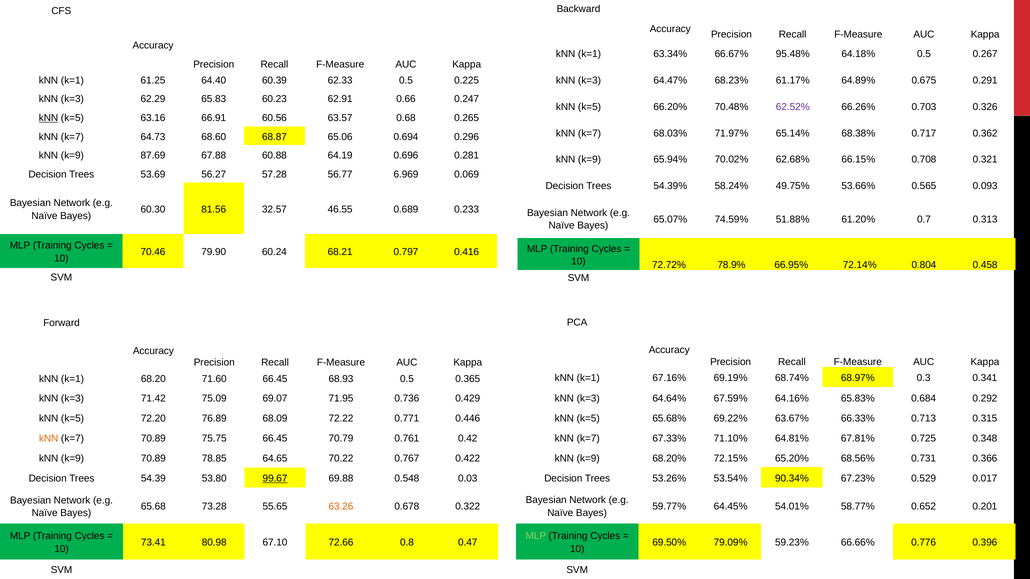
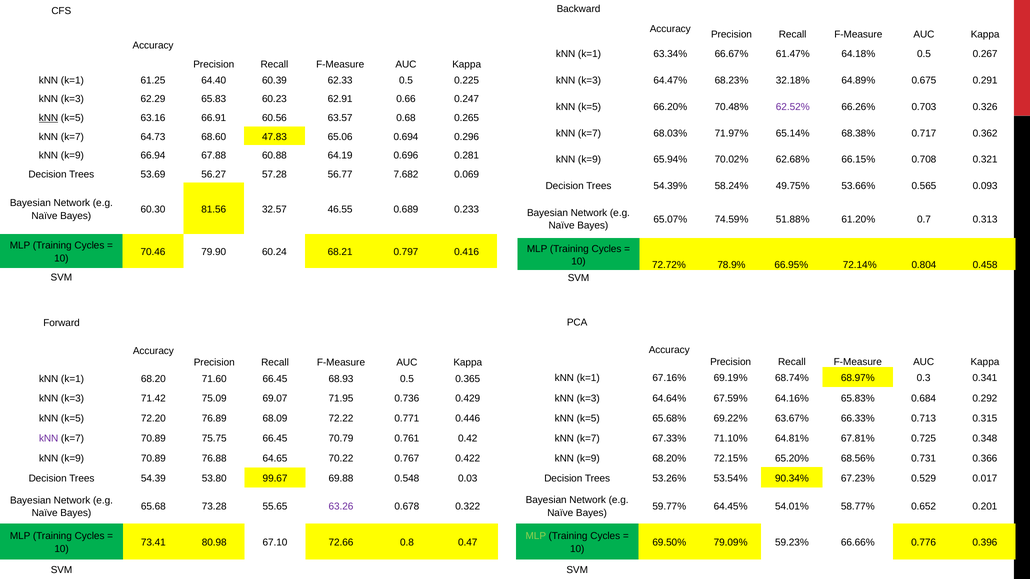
95.48%: 95.48% -> 61.47% (793, 54)
61.17%: 61.17% -> 32.18% (793, 81)
68.87: 68.87 -> 47.83 (274, 137)
87.69: 87.69 -> 66.94 (153, 156)
6.969: 6.969 -> 7.682 (406, 174)
kNN colour: orange -> purple (49, 439)
78.85: 78.85 -> 76.88 (214, 459)
99.67 underline: present -> none (275, 479)
63.26 colour: orange -> purple (341, 507)
